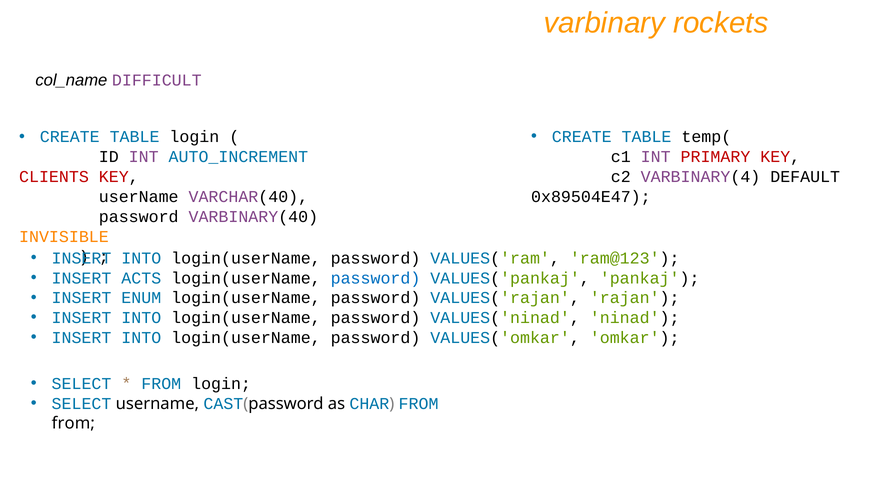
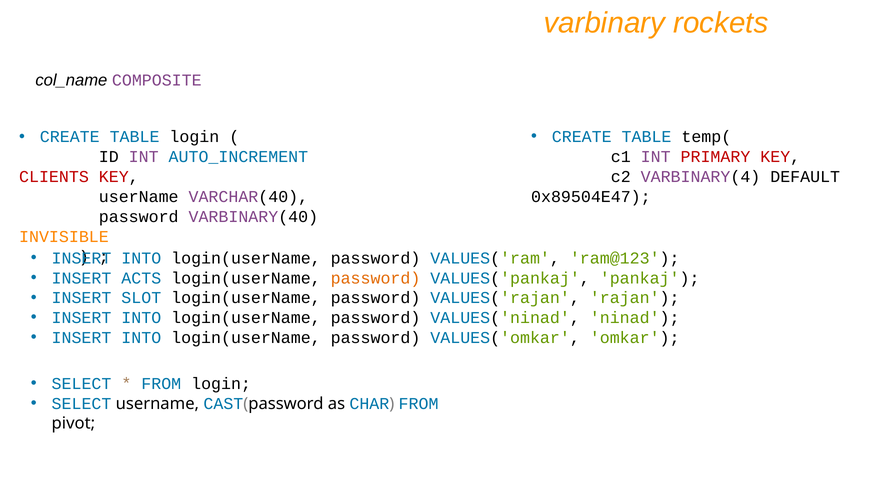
DIFFICULT: DIFFICULT -> COMPOSITE (157, 80)
password colour: blue -> orange (376, 278)
ENUM: ENUM -> SLOT (141, 298)
from: from -> pivot (73, 424)
